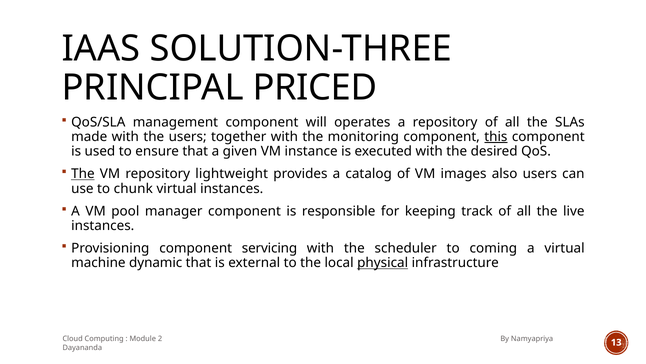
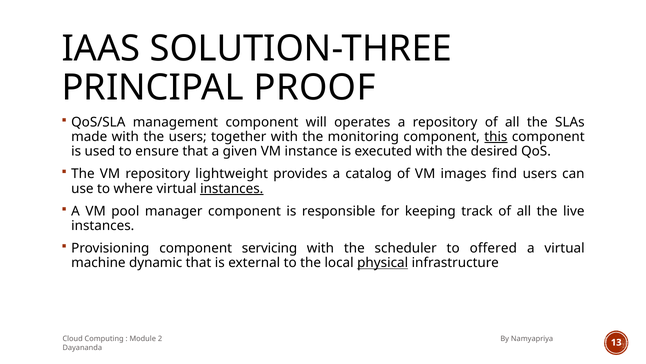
PRICED: PRICED -> PROOF (315, 88)
The underline: present -> none (83, 174)
also: also -> find (505, 174)
chunk: chunk -> where (133, 188)
instances underline: none -> present (232, 188)
coming: coming -> offered (493, 248)
